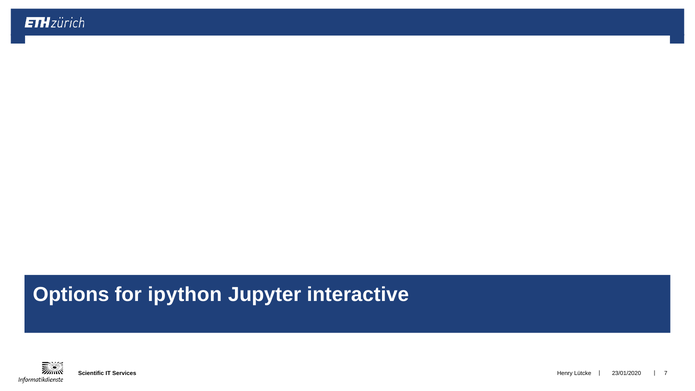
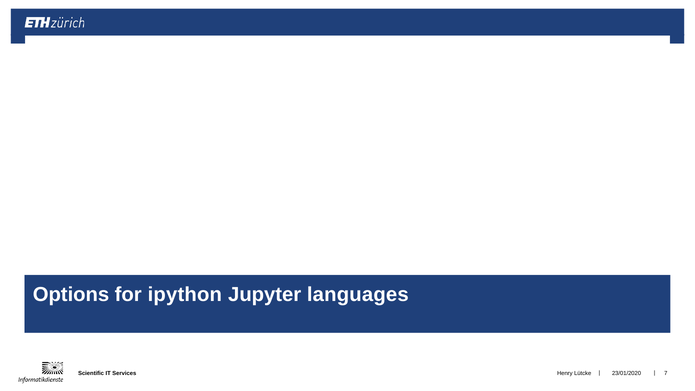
interactive: interactive -> languages (358, 295)
